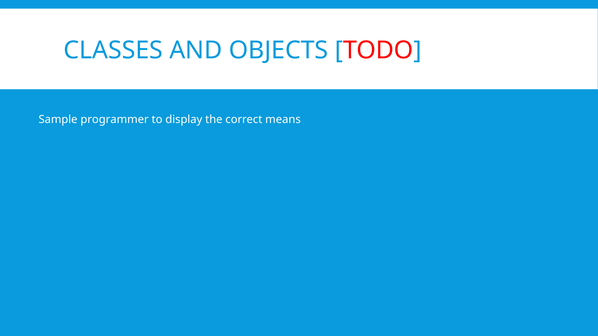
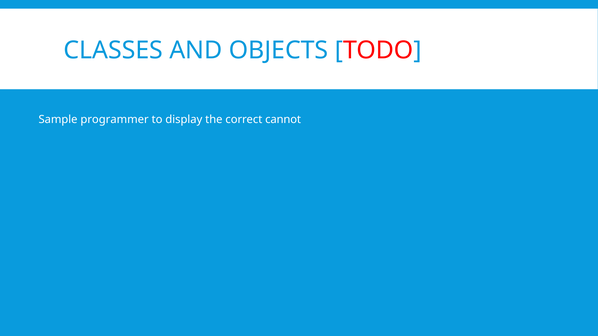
means: means -> cannot (283, 120)
